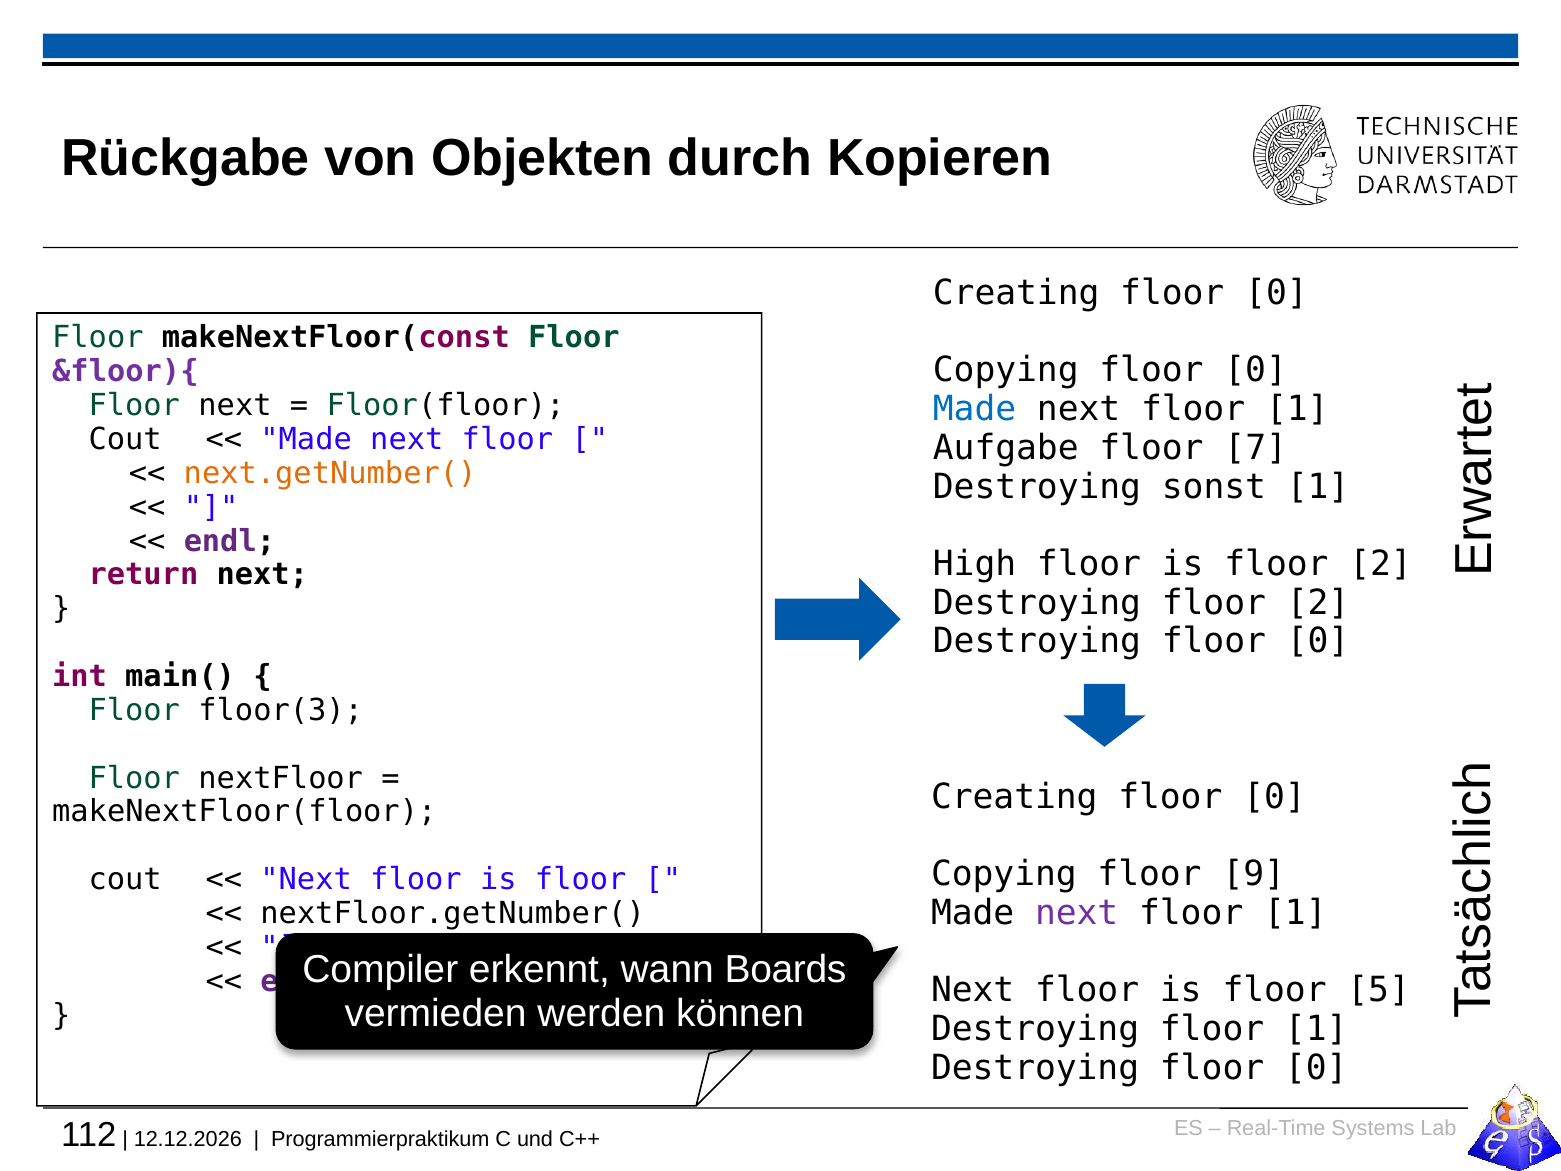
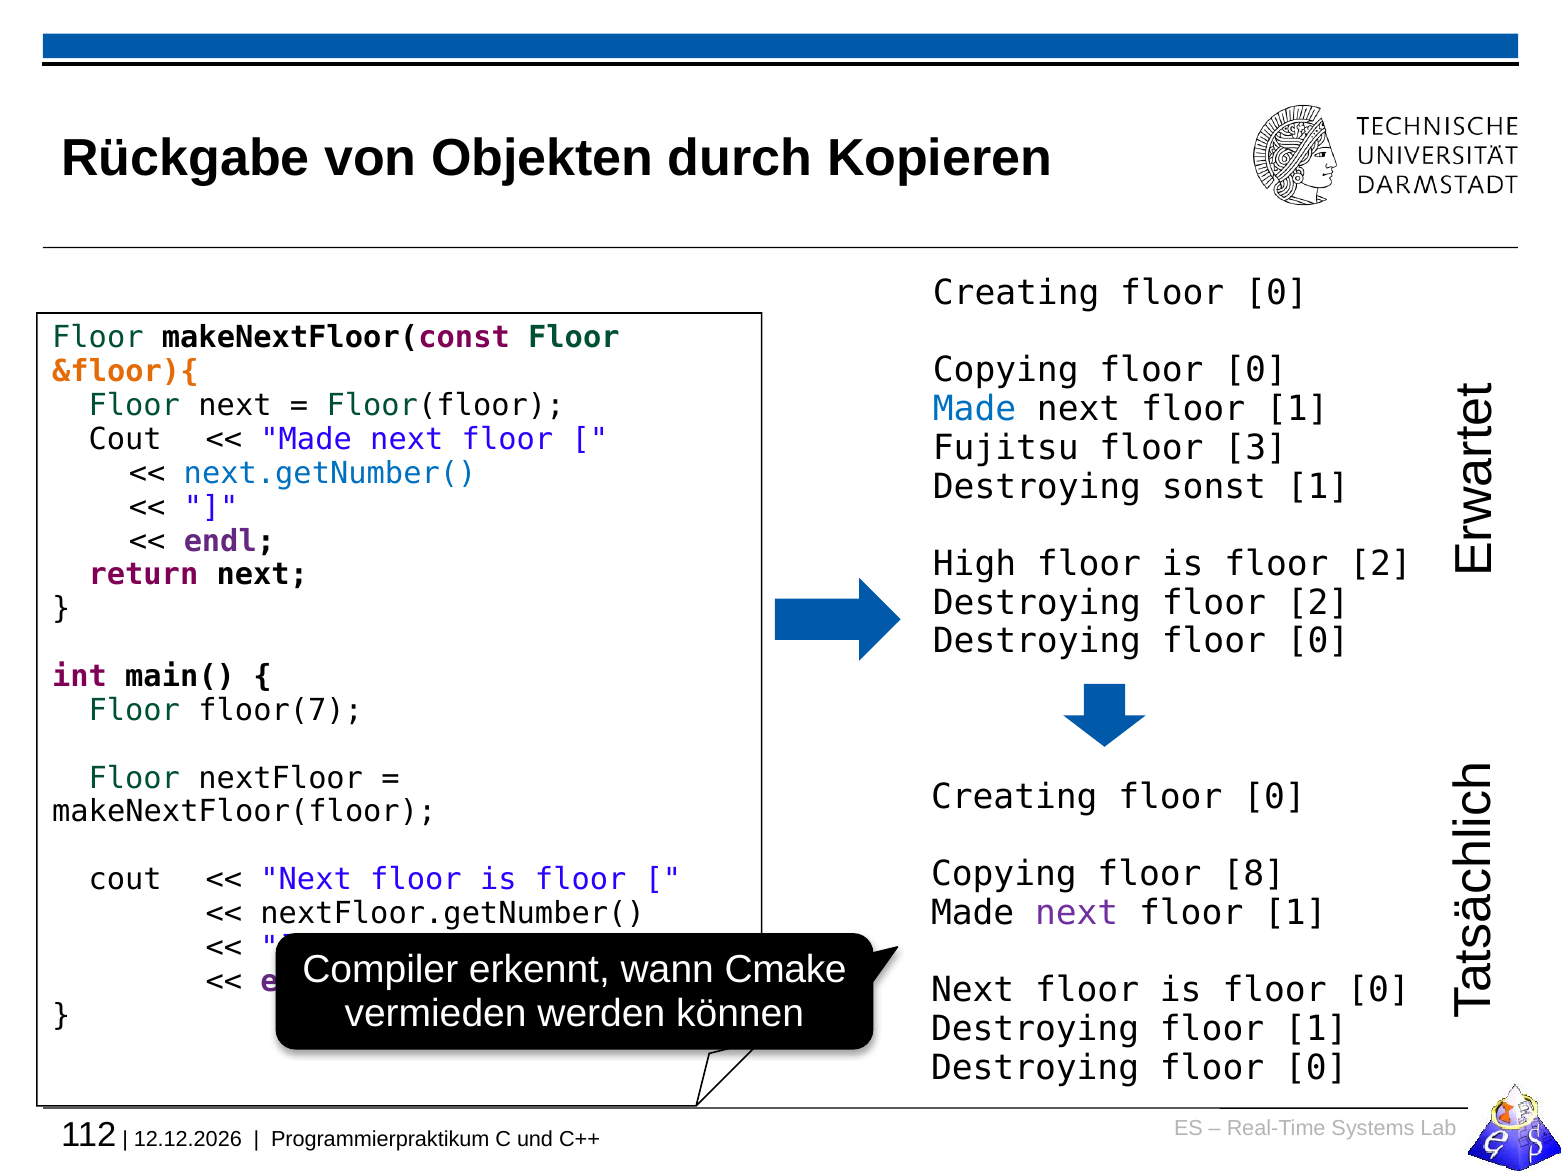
&floor){ colour: purple -> orange (125, 372)
Aufgabe: Aufgabe -> Fujitsu (1006, 448)
7: 7 -> 3 (1256, 448)
next.getNumber( colour: orange -> blue (330, 473)
floor(3: floor(3 -> floor(7 (281, 710)
9: 9 -> 8 (1254, 874)
Boards: Boards -> Cmake (786, 970)
is floor 5: 5 -> 0 (1379, 990)
